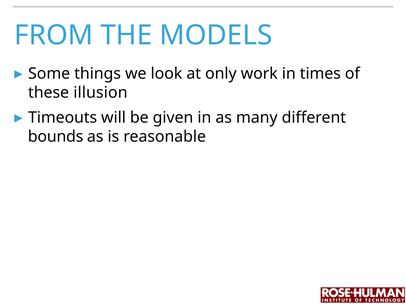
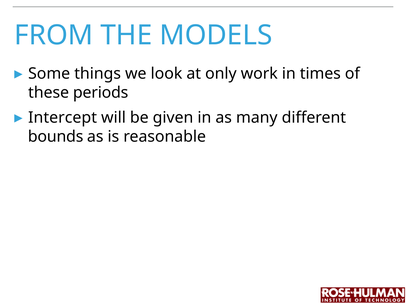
illusion: illusion -> periods (101, 93)
Timeouts: Timeouts -> Intercept (63, 118)
